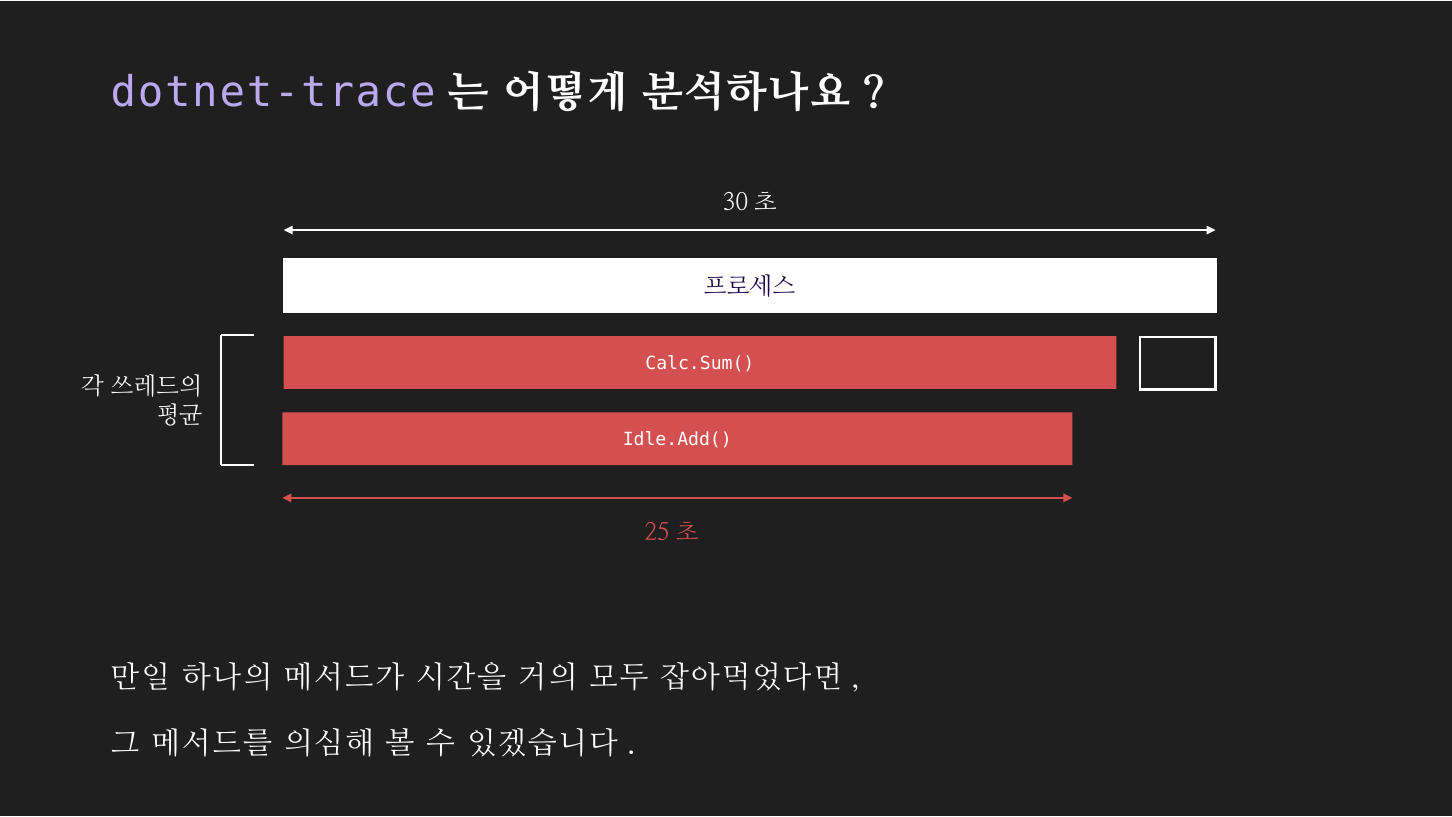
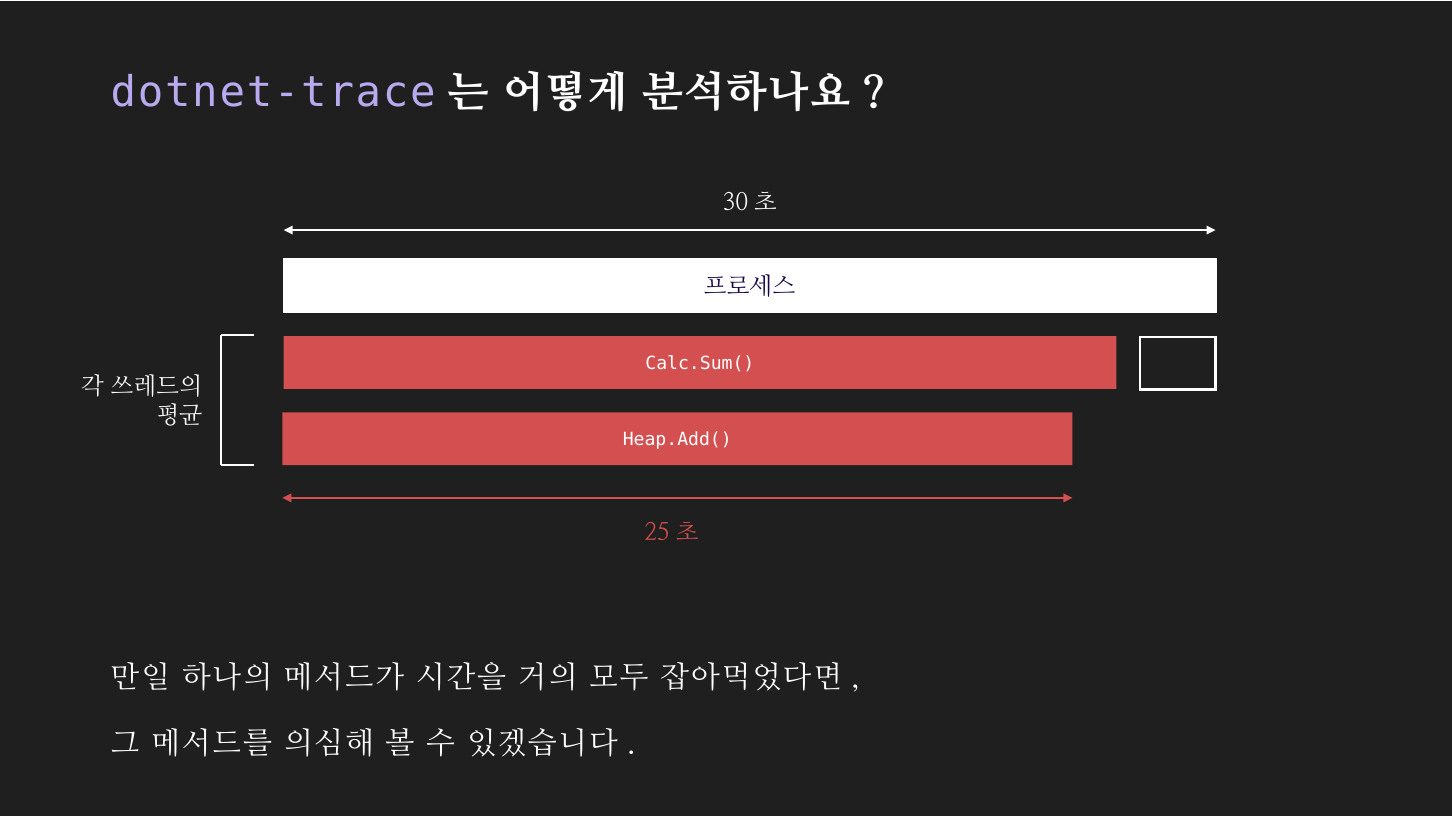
Idle.Add(: Idle.Add( -> Heap.Add( (677, 440)
